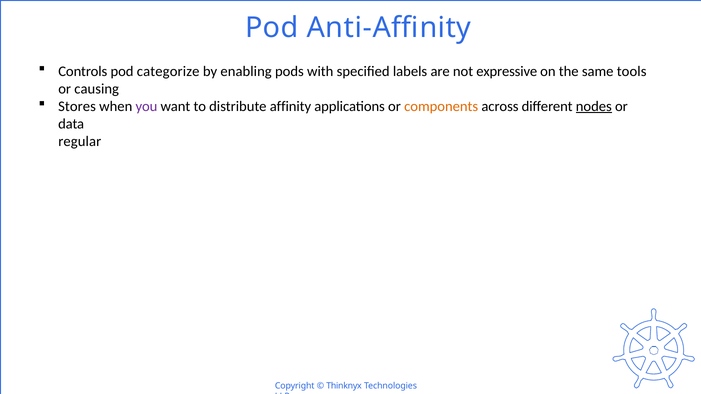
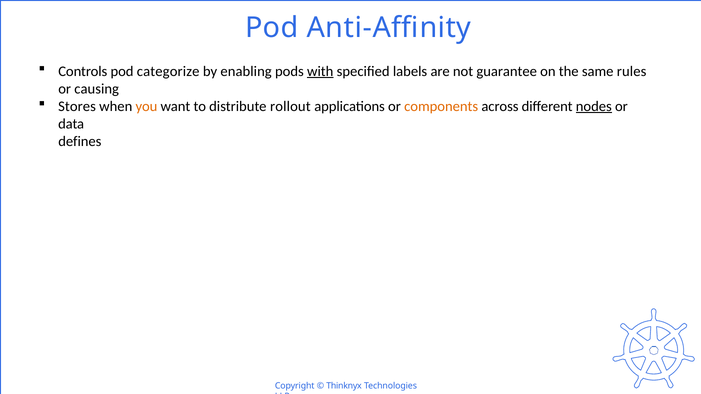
with underline: none -> present (320, 71)
expressive: expressive -> guarantee (507, 71)
tools: tools -> rules (632, 71)
you colour: purple -> orange (146, 106)
affinity: affinity -> rollout (290, 106)
regular: regular -> defines (80, 141)
